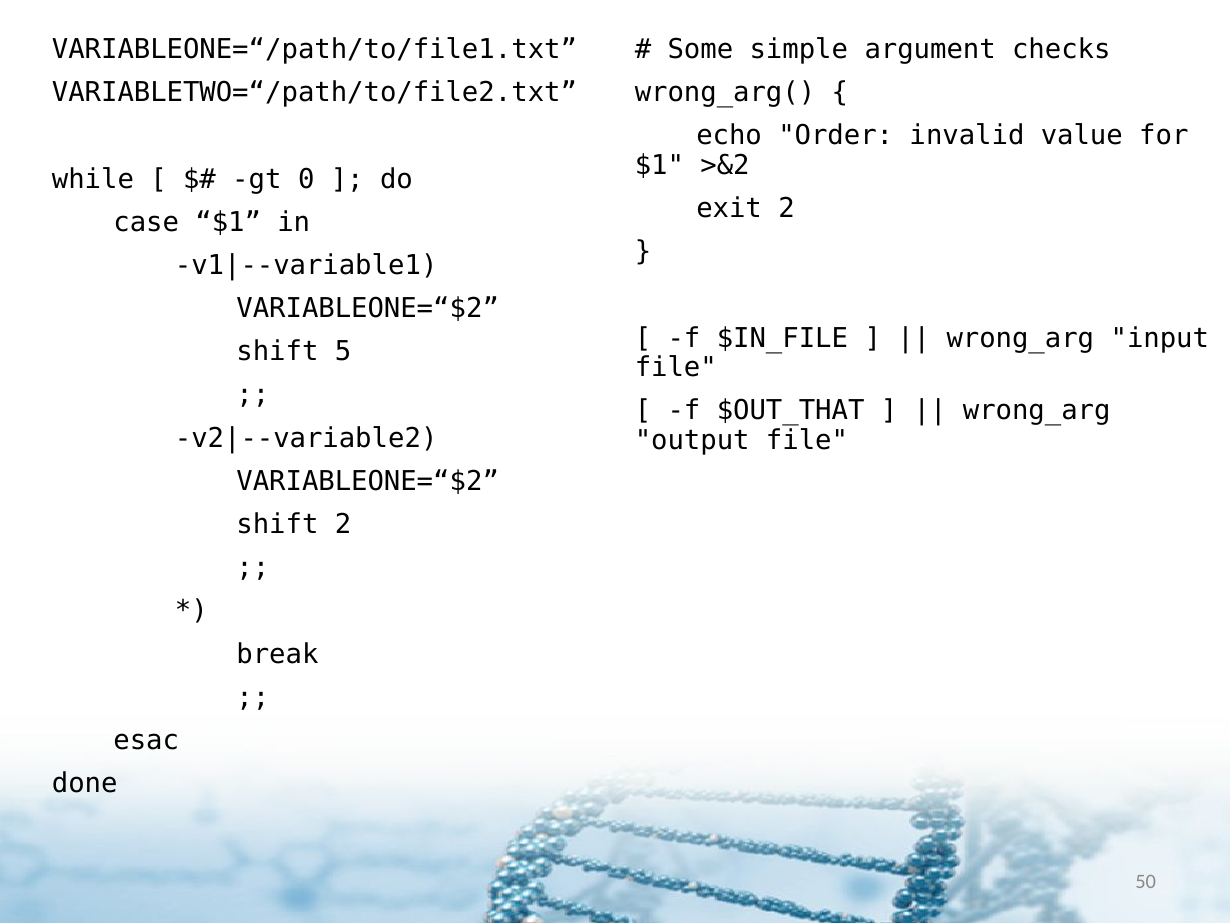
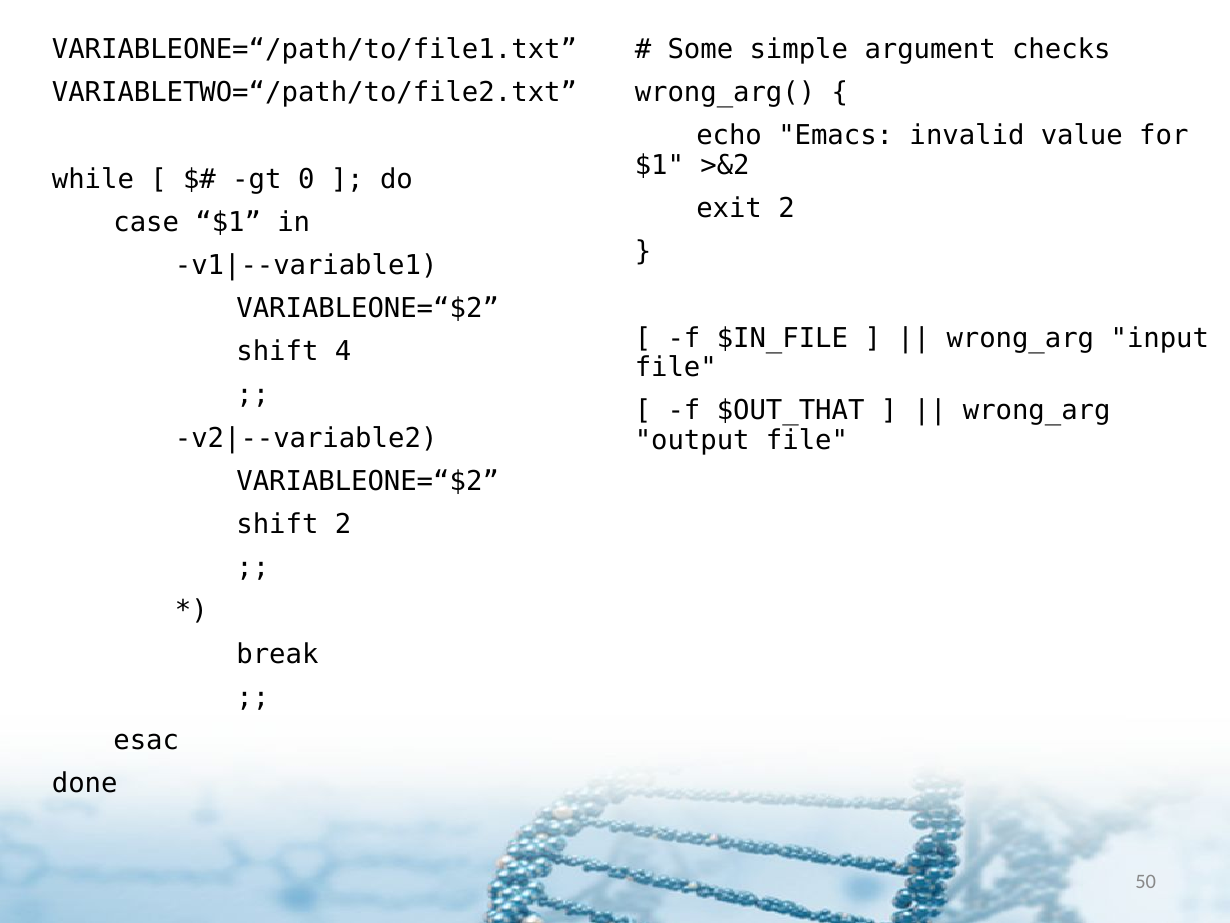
Order: Order -> Emacs (836, 136)
5: 5 -> 4 (343, 352)
